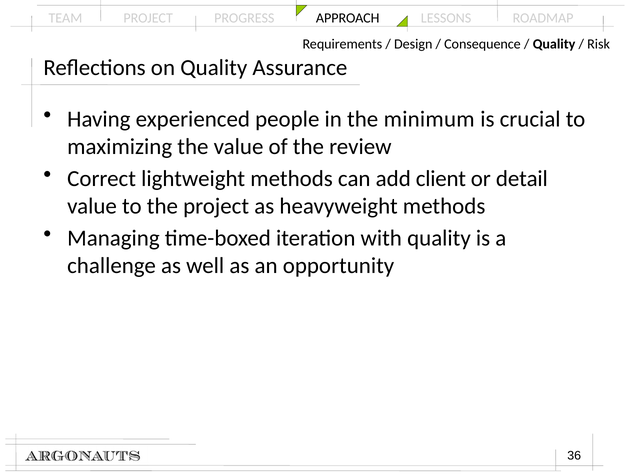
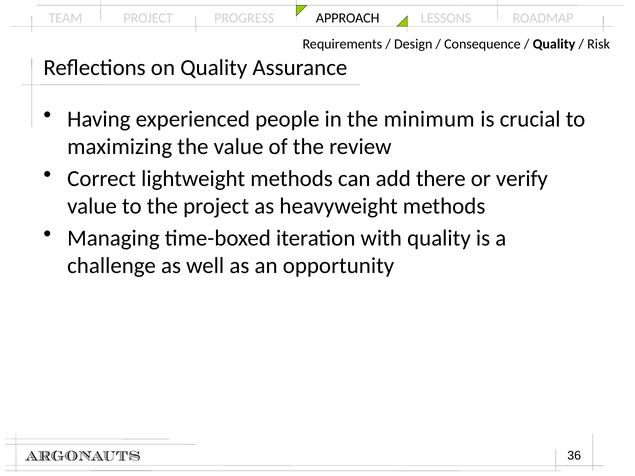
client: client -> there (441, 179)
detail: detail -> verify (522, 179)
